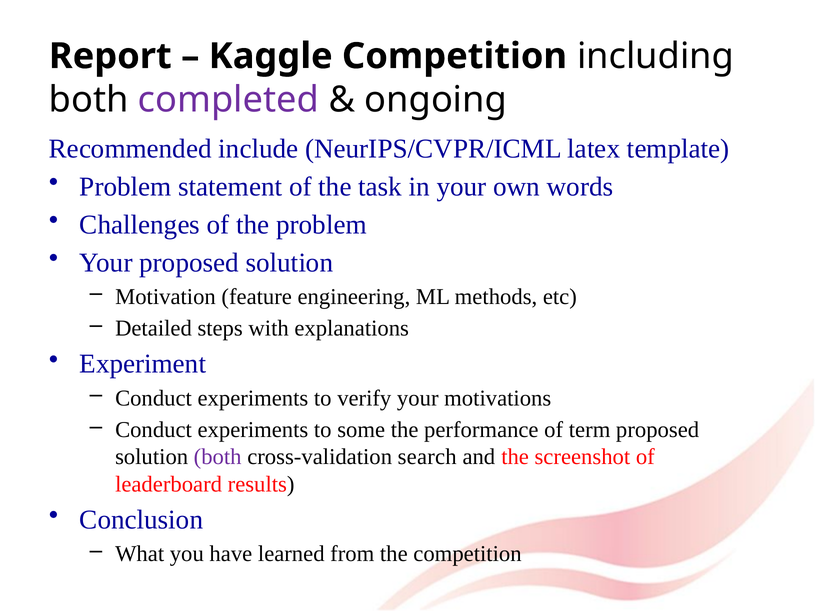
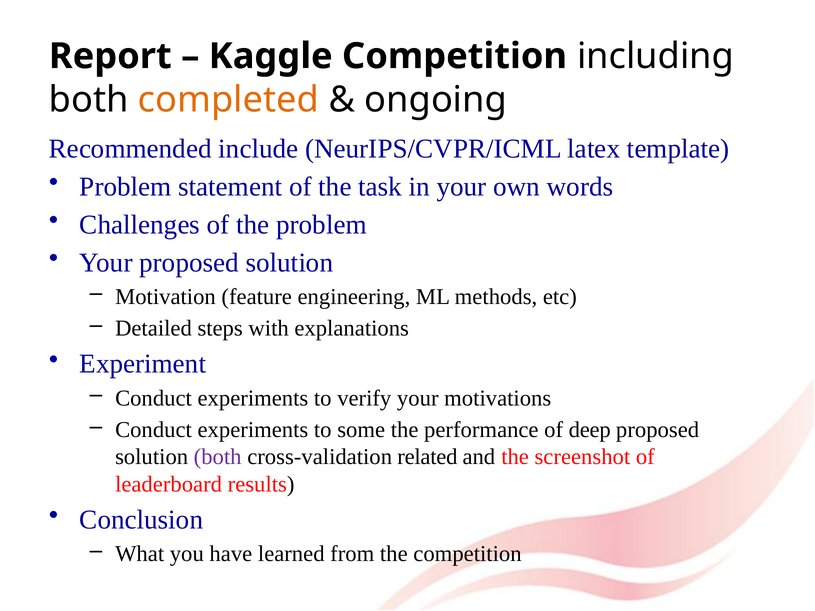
completed colour: purple -> orange (228, 100)
term: term -> deep (590, 430)
search: search -> related (427, 457)
